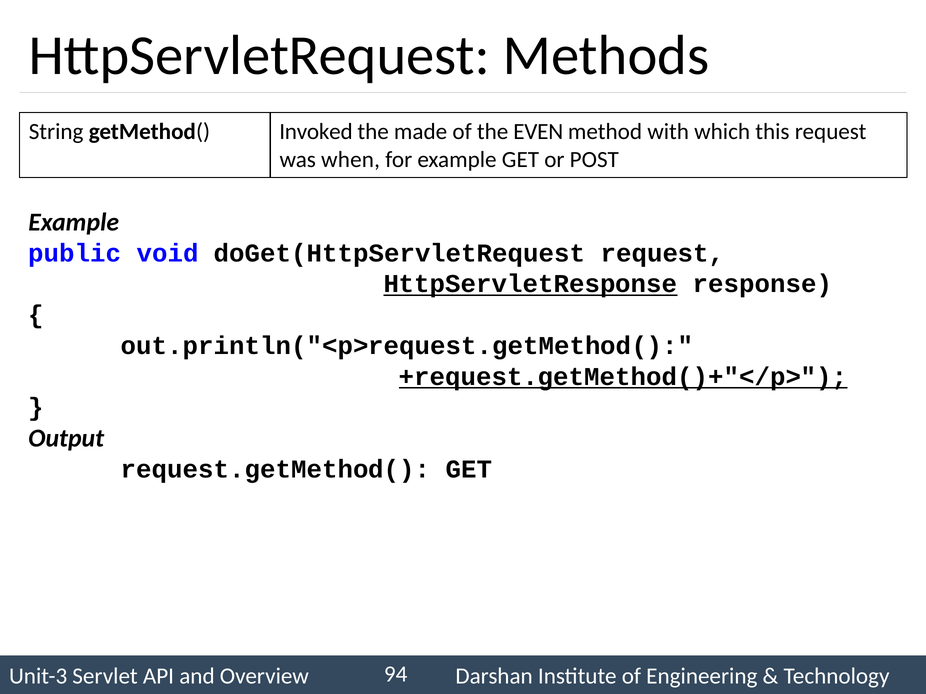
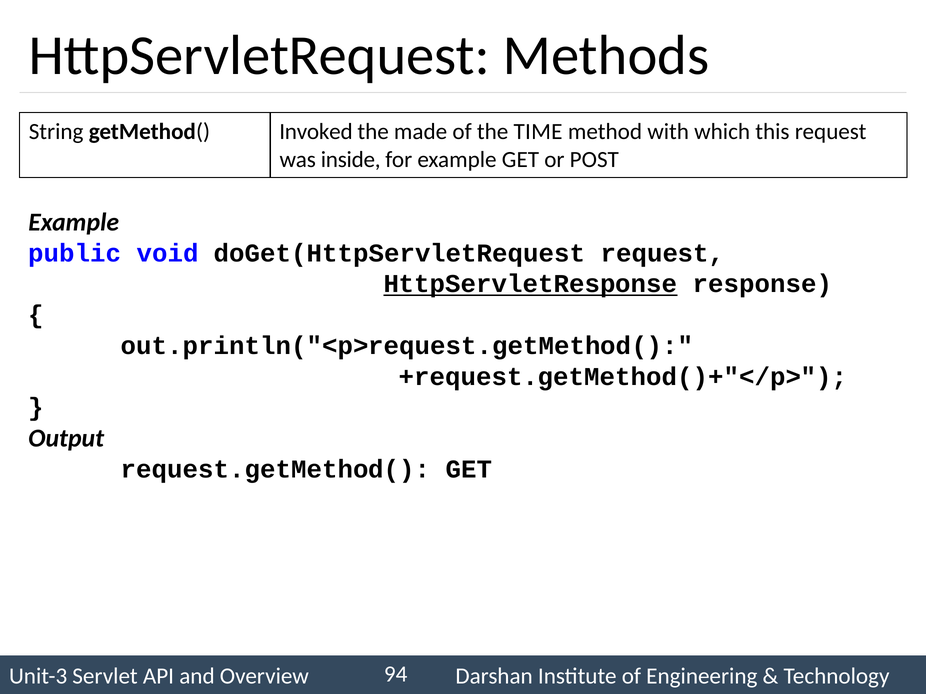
EVEN: EVEN -> TIME (538, 132)
when: when -> inside (351, 160)
+request.getMethod()+"</p> underline: present -> none (623, 377)
